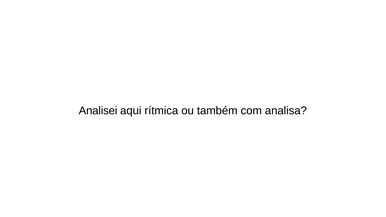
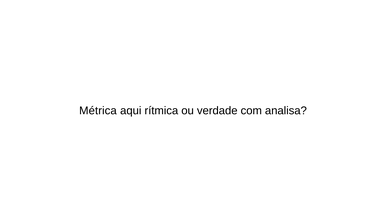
Analisei: Analisei -> Métrica (98, 111)
também: também -> verdade (217, 111)
